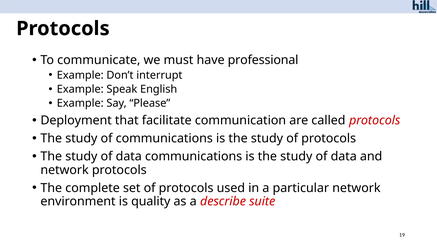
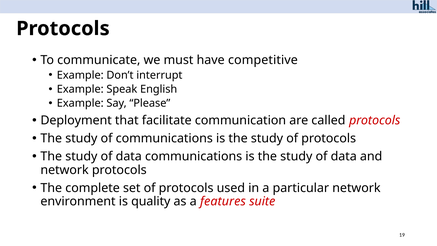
professional: professional -> competitive (263, 60)
describe: describe -> features (223, 201)
